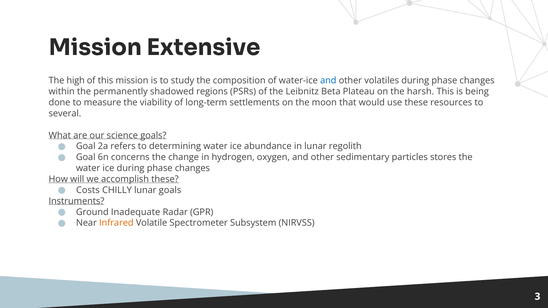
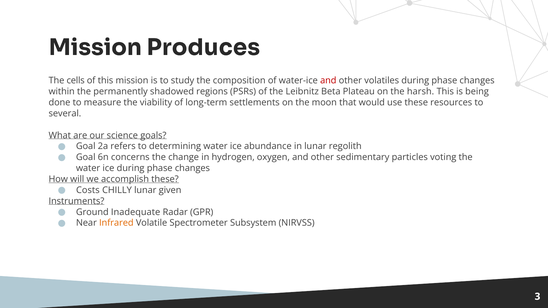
Extensive: Extensive -> Produces (203, 47)
high: high -> cells (76, 81)
and colour: blue -> red (328, 81)
stores: stores -> voting (443, 157)
lunar goals: goals -> given (170, 190)
